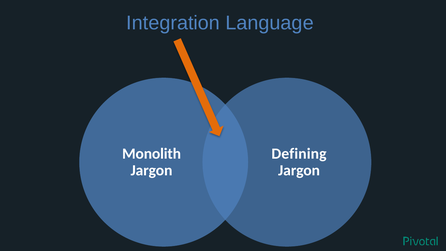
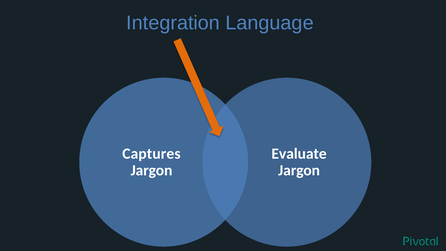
Monolith: Monolith -> Captures (151, 154)
Defining: Defining -> Evaluate (299, 154)
